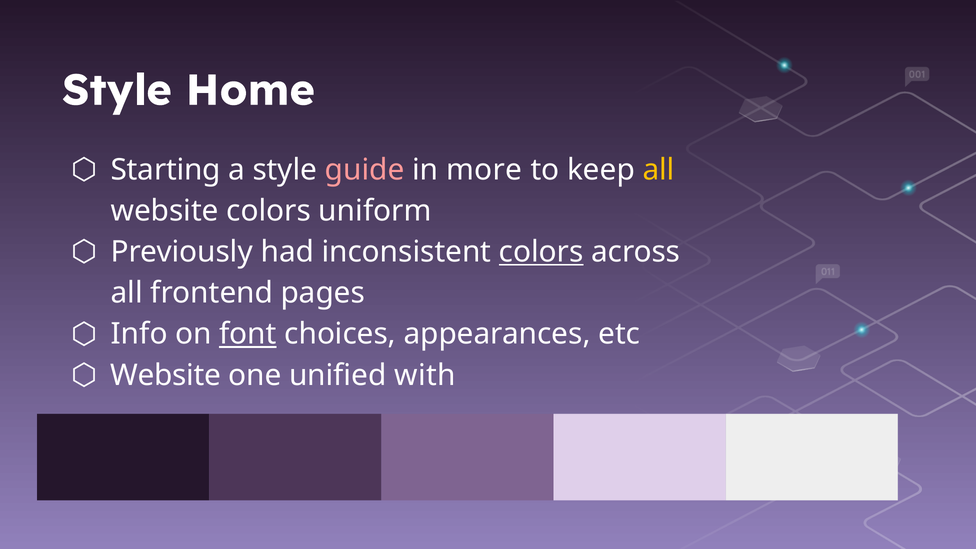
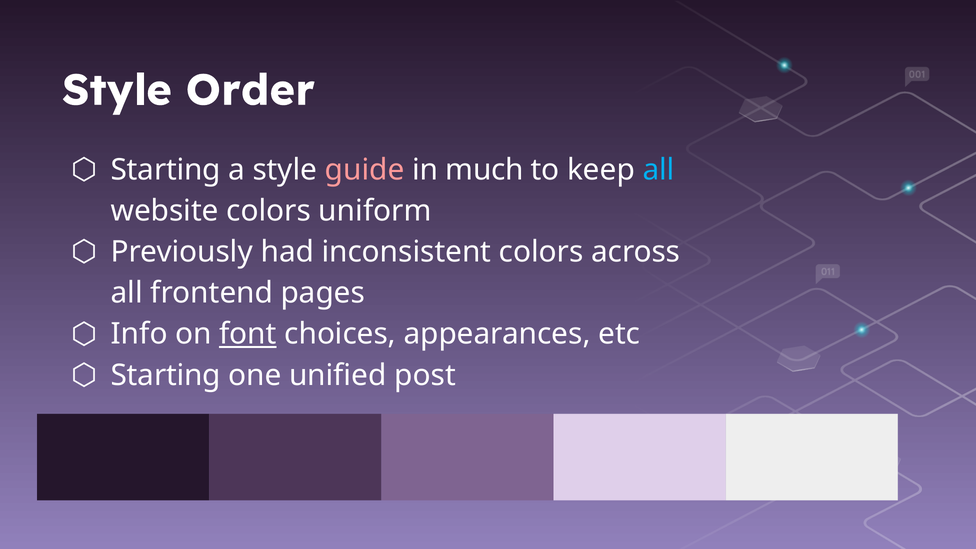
Home: Home -> Order (250, 90)
more: more -> much (485, 170)
all colour: yellow -> light blue (659, 170)
colors underline: present -> none (541, 252)
Website: Website -> Starting (166, 375)
with: with -> post (425, 375)
